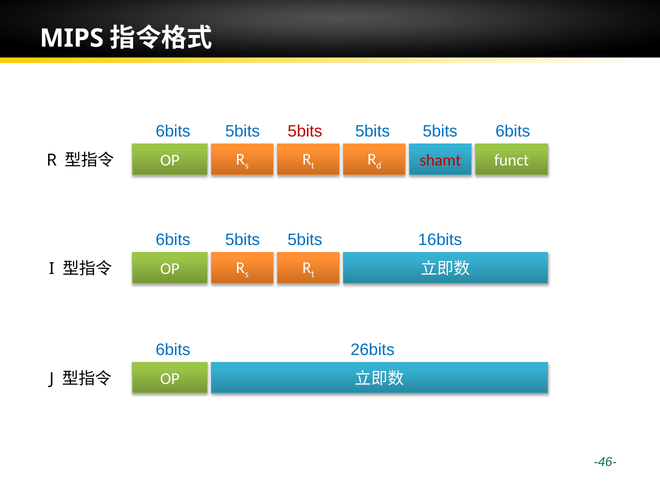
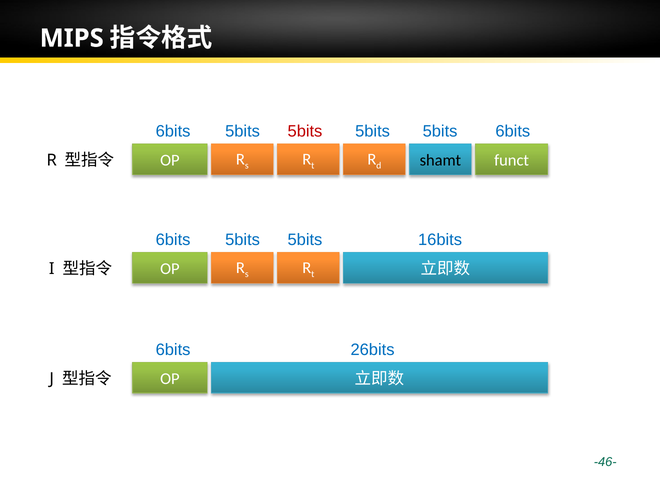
shamt colour: red -> black (440, 160)
